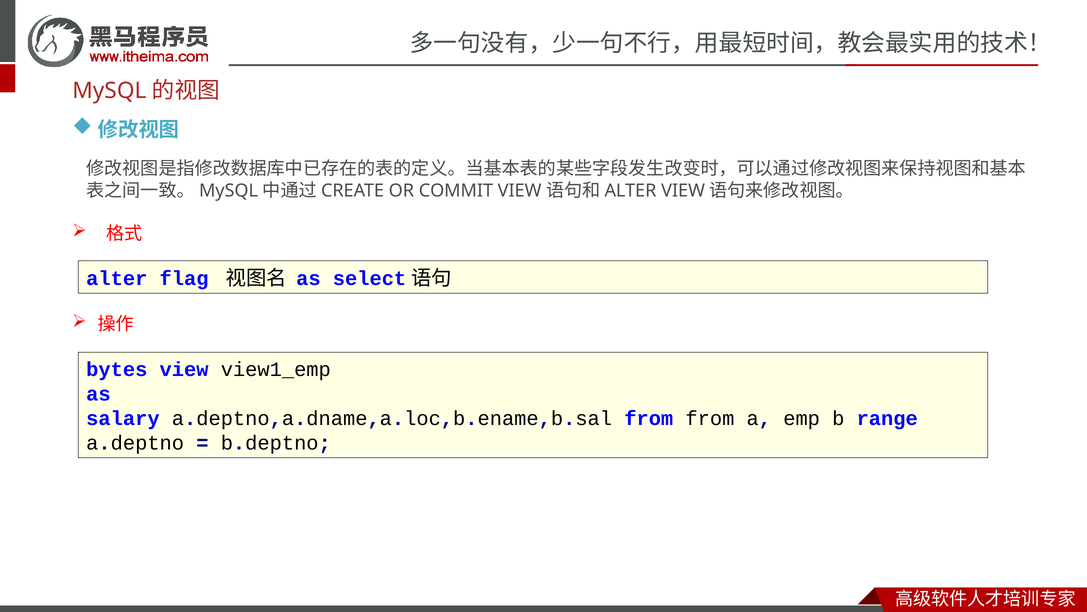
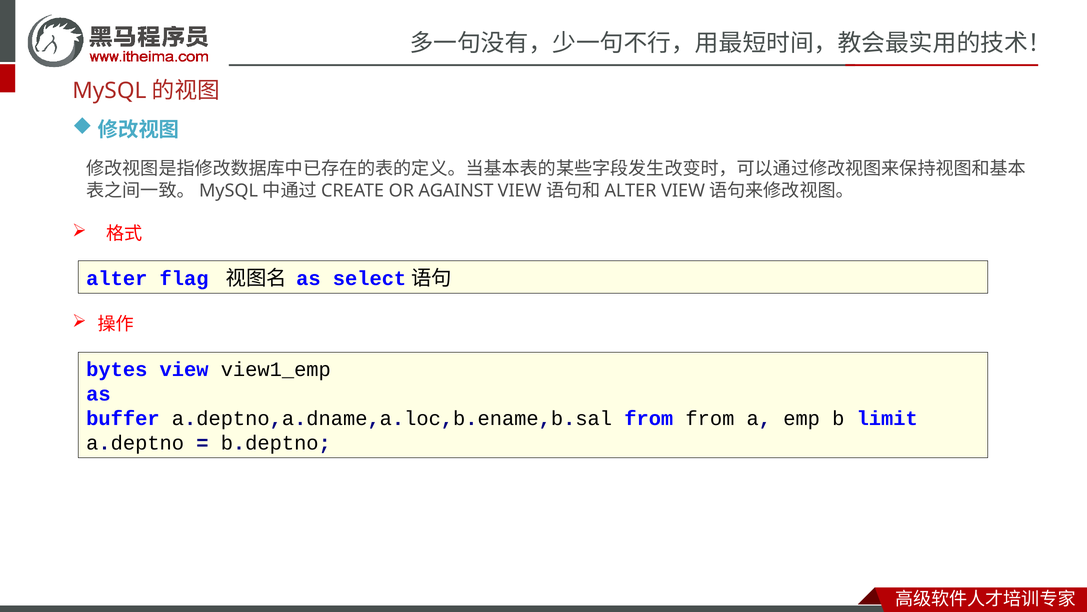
COMMIT: COMMIT -> AGAINST (456, 191)
salary: salary -> buffer (123, 418)
range: range -> limit (887, 418)
